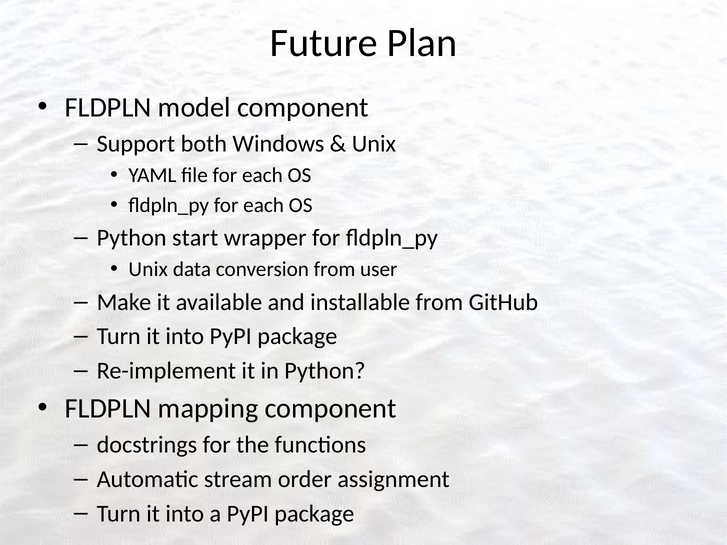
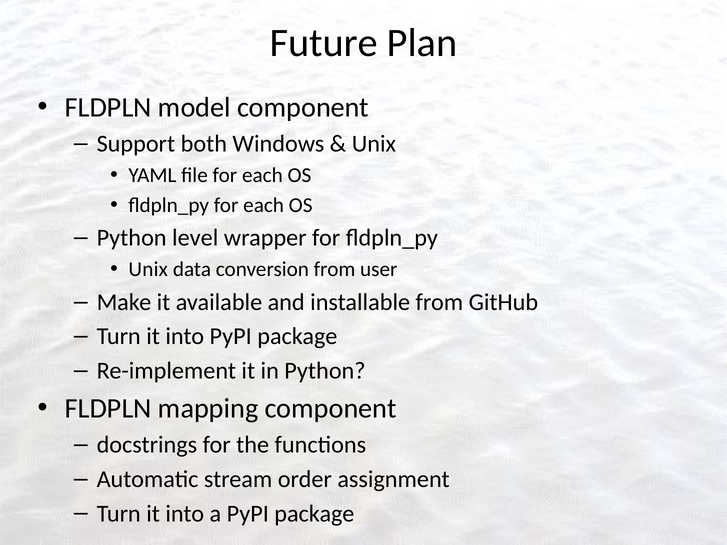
start: start -> level (195, 238)
